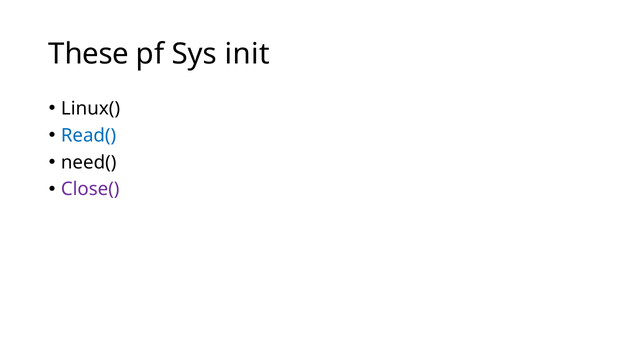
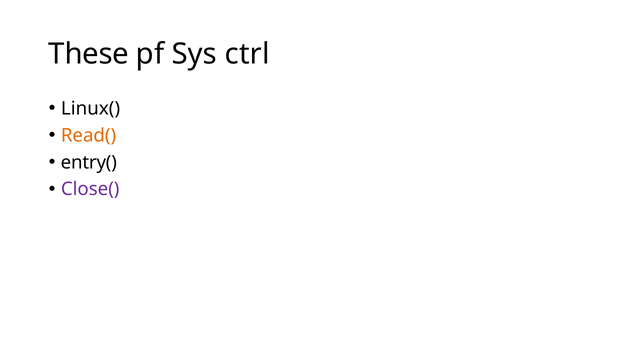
init: init -> ctrl (247, 54)
Read( colour: blue -> orange (89, 135)
need(: need( -> entry( (89, 162)
